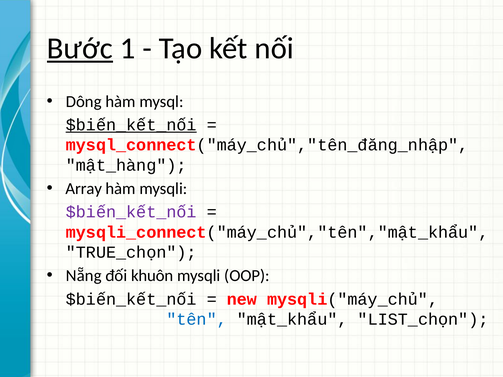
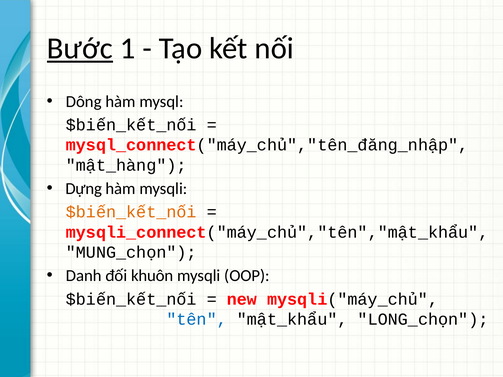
$biến_kết_nối underline: present -> none (131, 125)
Array: Array -> Dựng (84, 189)
$biến_kết_nối colour: purple -> orange (131, 212)
TRUE_chọn: TRUE_chọn -> MUNG_chọn (131, 252)
Nẵng: Nẵng -> Danh (84, 276)
LIST_chọn: LIST_chọn -> LONG_chọn (423, 319)
